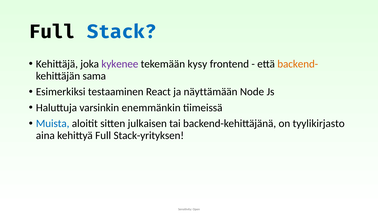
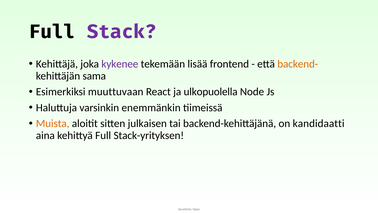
Stack colour: blue -> purple (122, 32)
kysy: kysy -> lisää (197, 64)
testaaminen: testaaminen -> muuttuvaan (116, 92)
näyttämään: näyttämään -> ulkopuolella (211, 92)
Muista colour: blue -> orange (53, 123)
tyylikirjasto: tyylikirjasto -> kandidaatti (319, 123)
